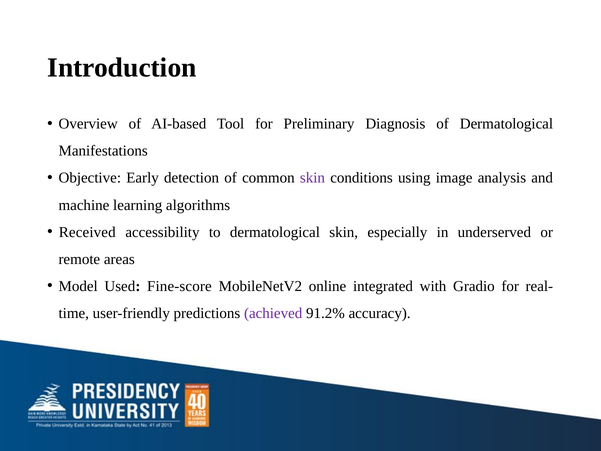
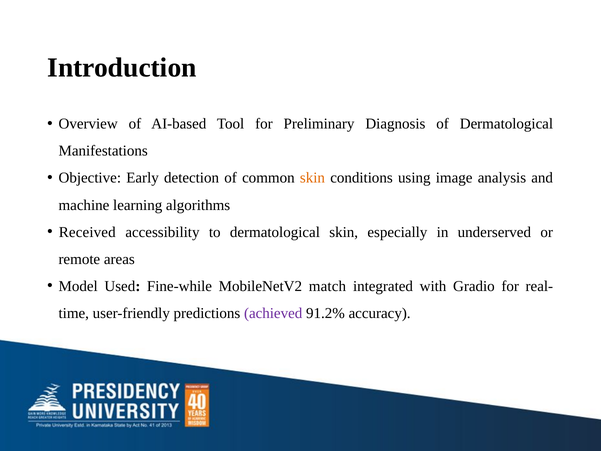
skin colour: purple -> orange (312, 178)
Fine-score: Fine-score -> Fine-while (179, 286)
online: online -> match (327, 286)
